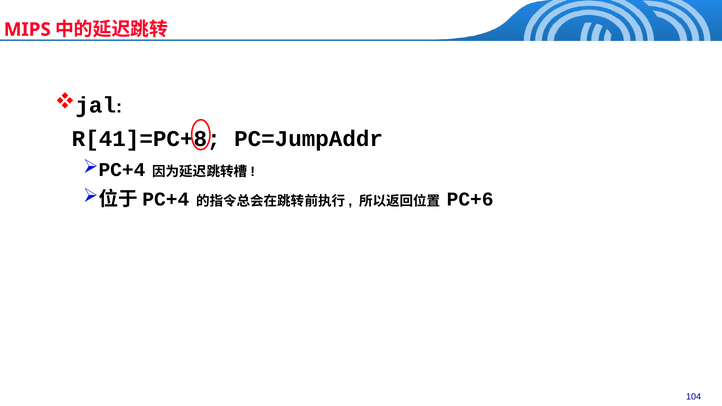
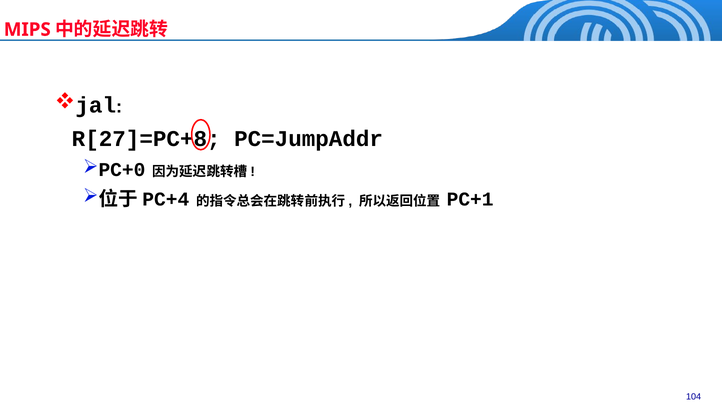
R[41]=PC+8: R[41]=PC+8 -> R[27]=PC+8 (146, 139)
PC+4: PC+4 -> PC+0 (122, 170)
PC+6: PC+6 -> PC+1 (470, 199)
